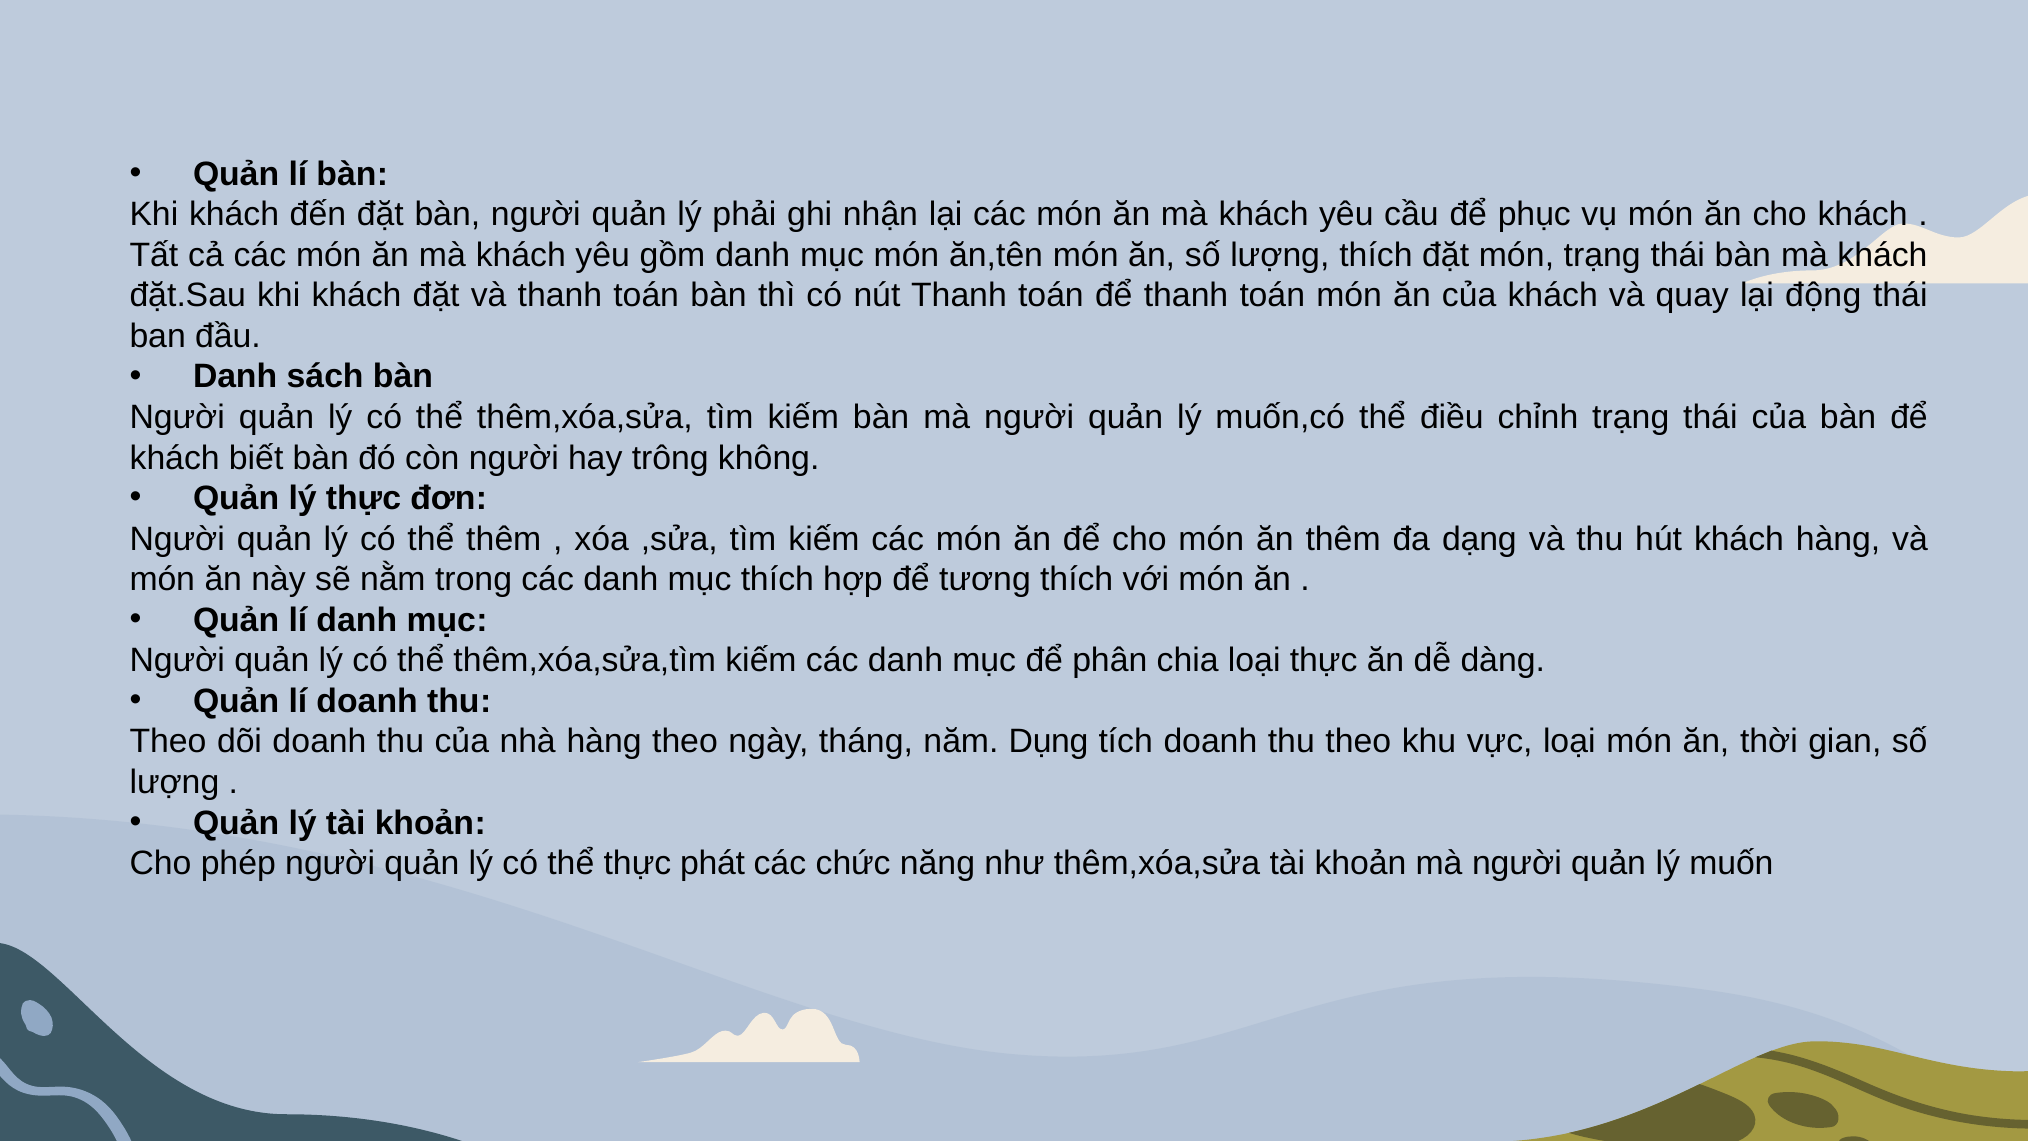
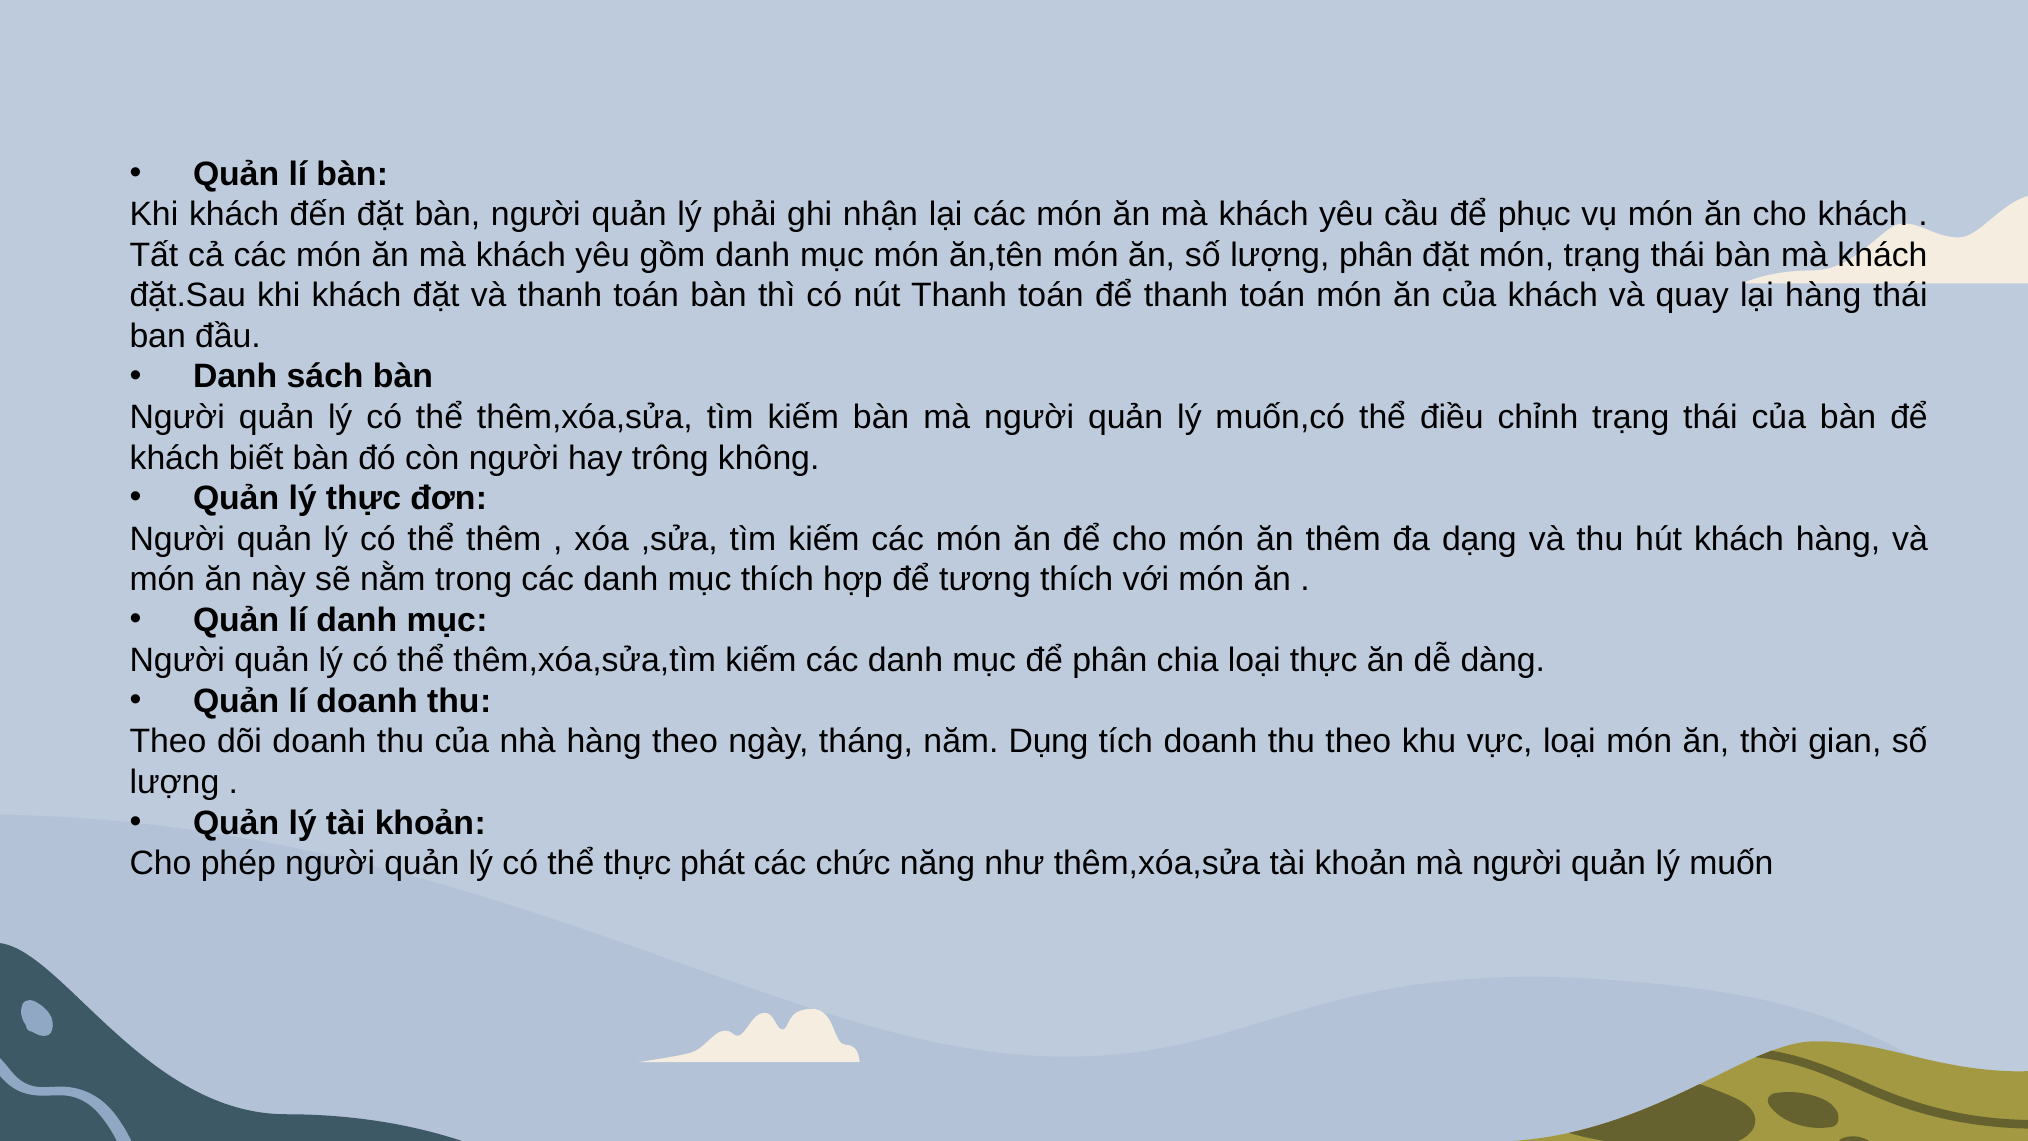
lượng thích: thích -> phân (1376, 255)
lại động: động -> hàng (1823, 296)
